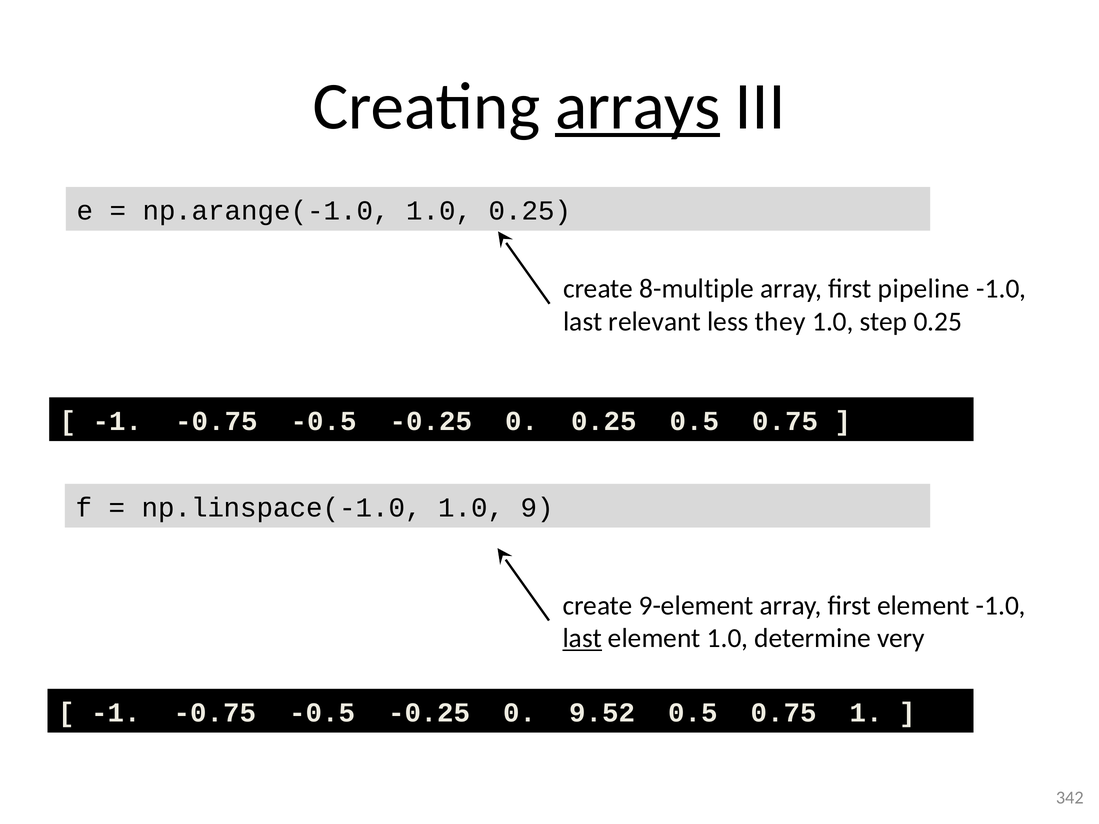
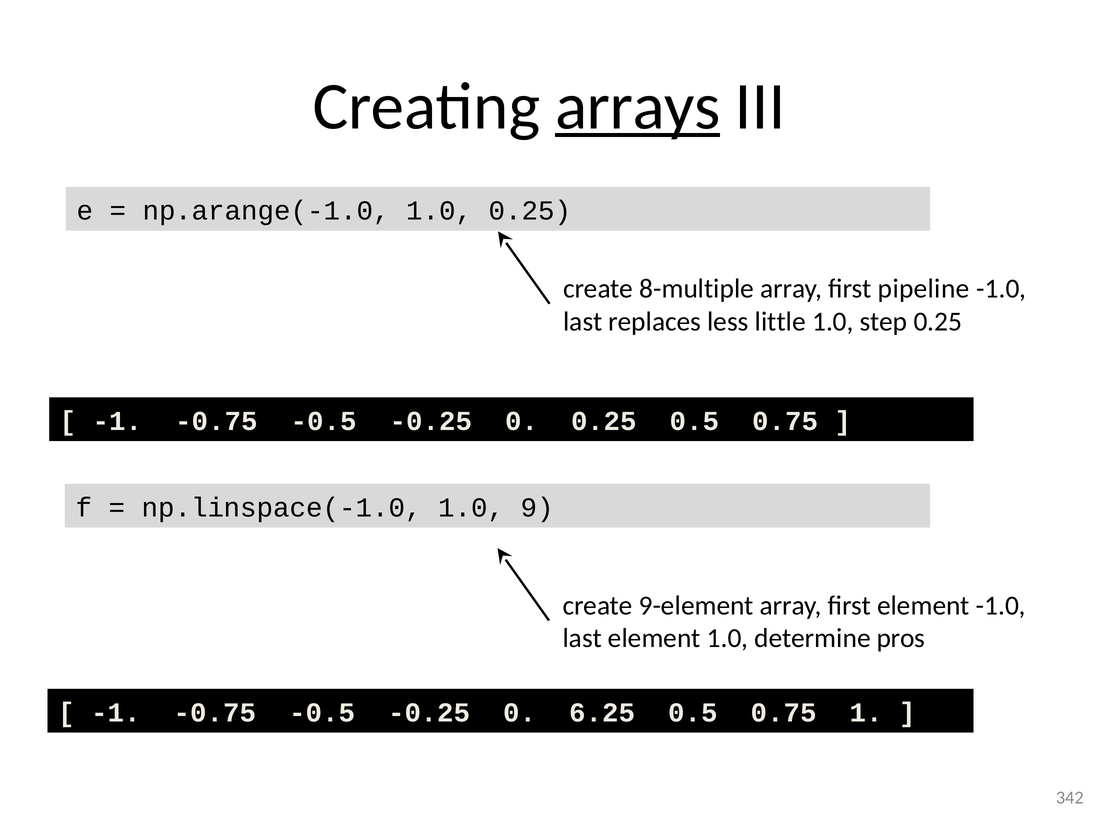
relevant: relevant -> replaces (655, 322)
they: they -> little (780, 322)
last underline: present -> none (582, 639)
very: very -> pros (901, 639)
9.52: 9.52 -> 6.25 (602, 713)
